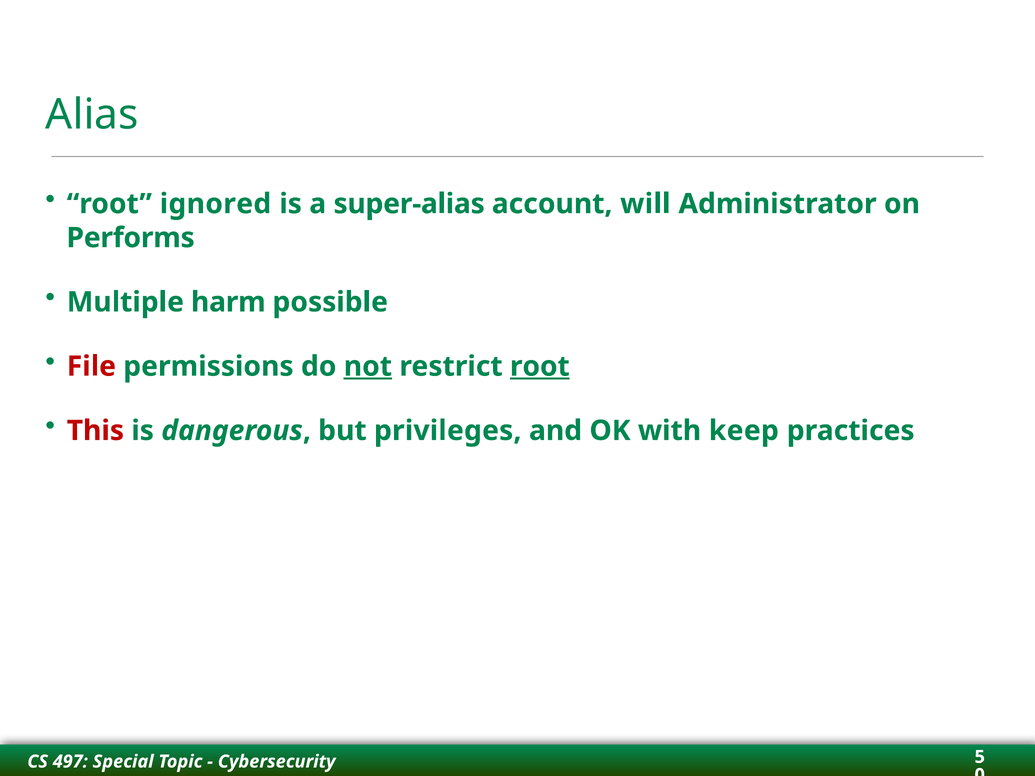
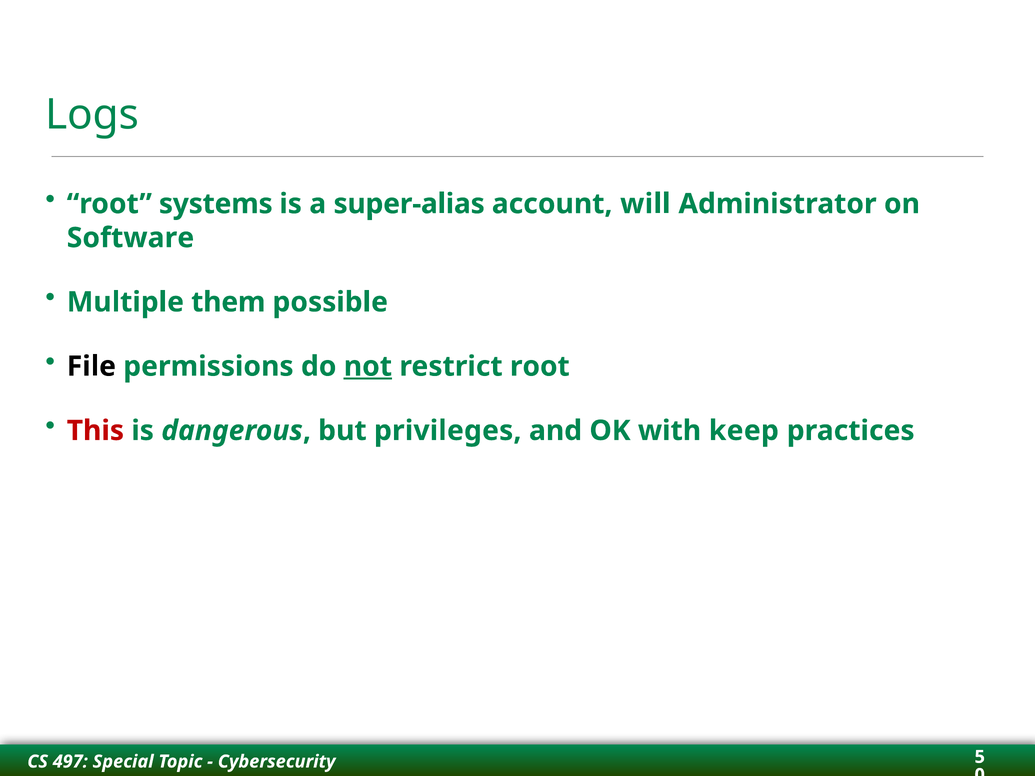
Alias: Alias -> Logs (92, 115)
ignored: ignored -> systems (216, 204)
Performs: Performs -> Software (130, 238)
harm: harm -> them (228, 302)
File colour: red -> black (91, 367)
root underline: present -> none (540, 367)
